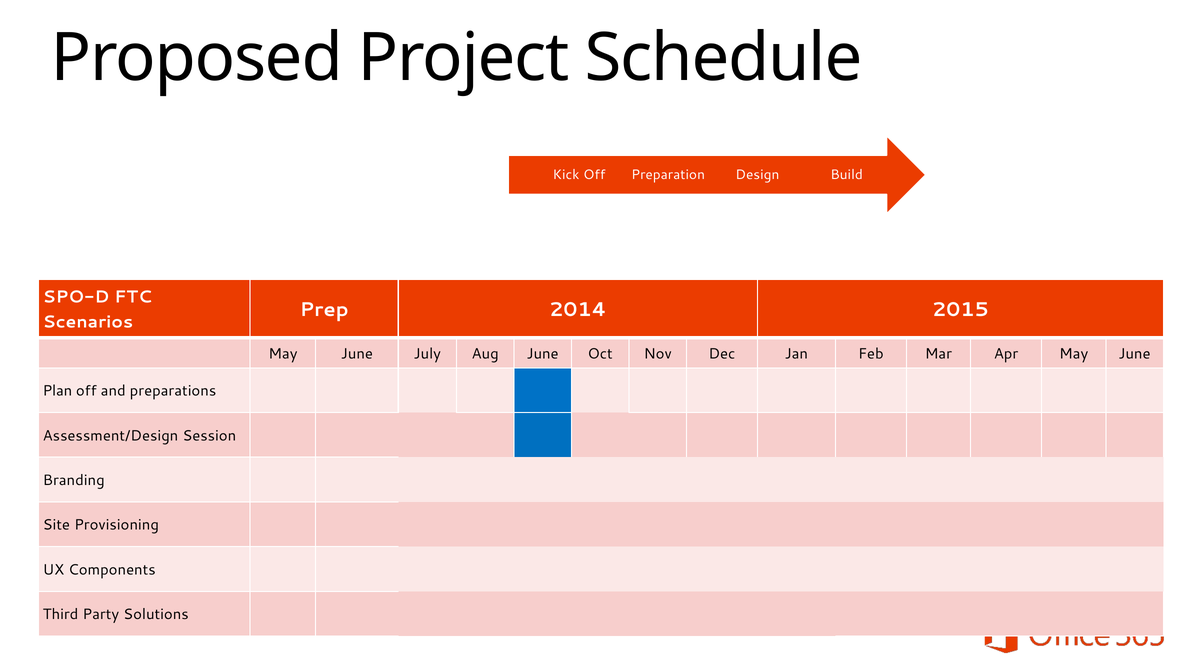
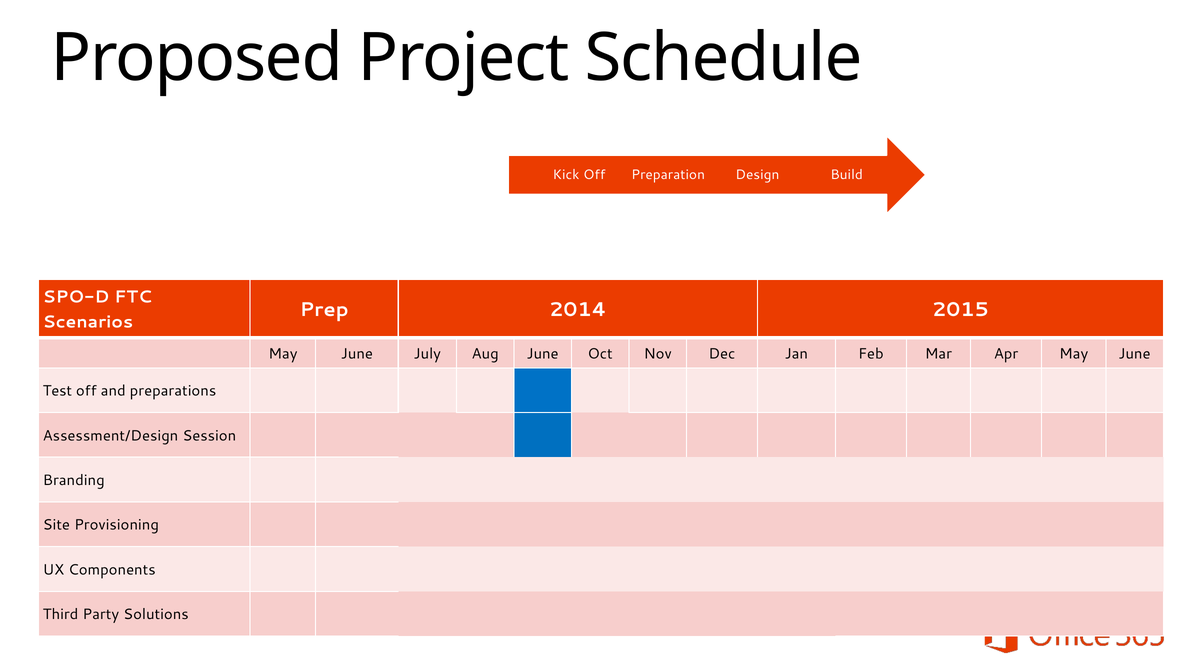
Plan: Plan -> Test (57, 391)
